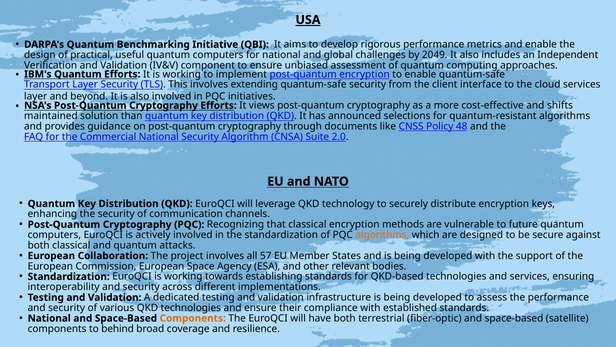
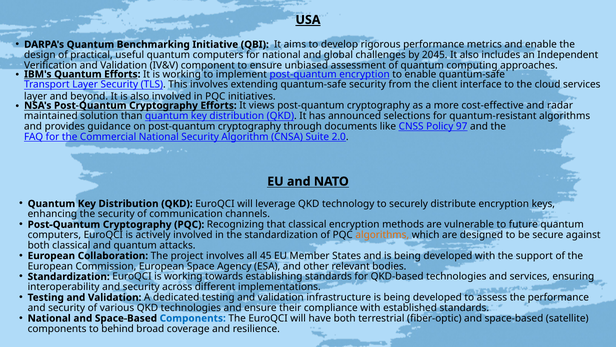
2049: 2049 -> 2045 (435, 55)
shifts: shifts -> radar (560, 105)
48: 48 -> 97 (462, 126)
57: 57 -> 45 (266, 255)
Components colour: orange -> blue (193, 318)
